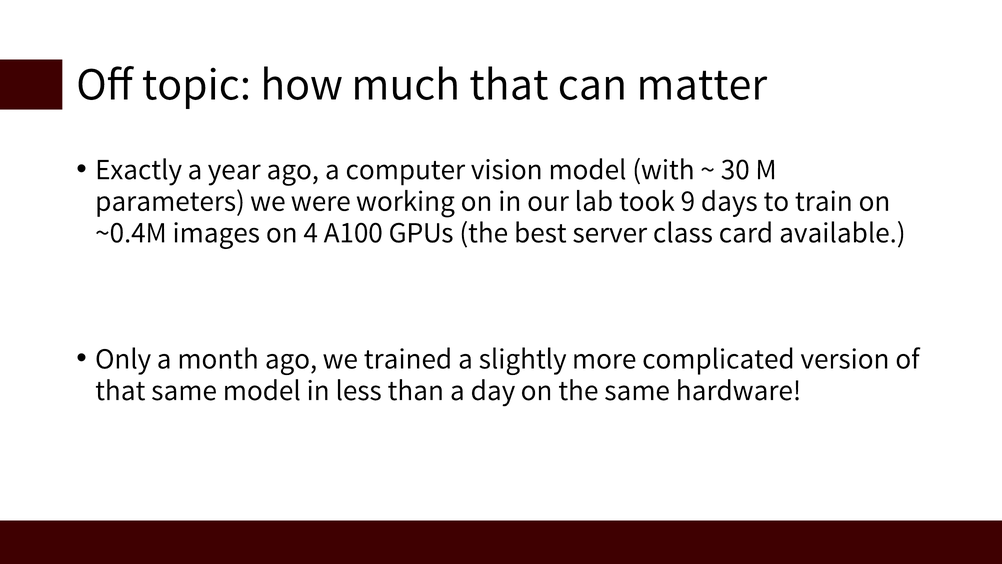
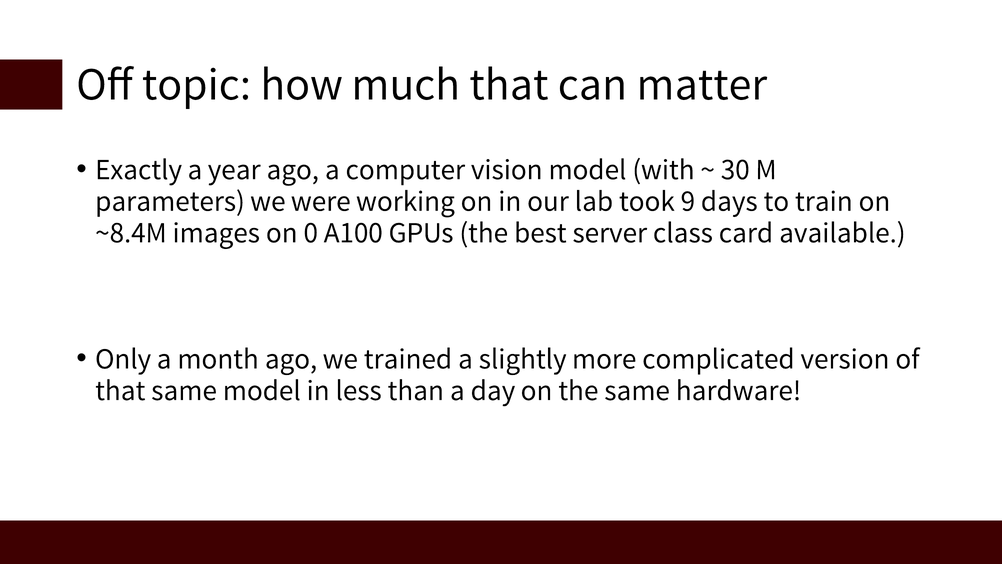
~0.4M: ~0.4M -> ~8.4M (131, 233)
4: 4 -> 0 (311, 233)
